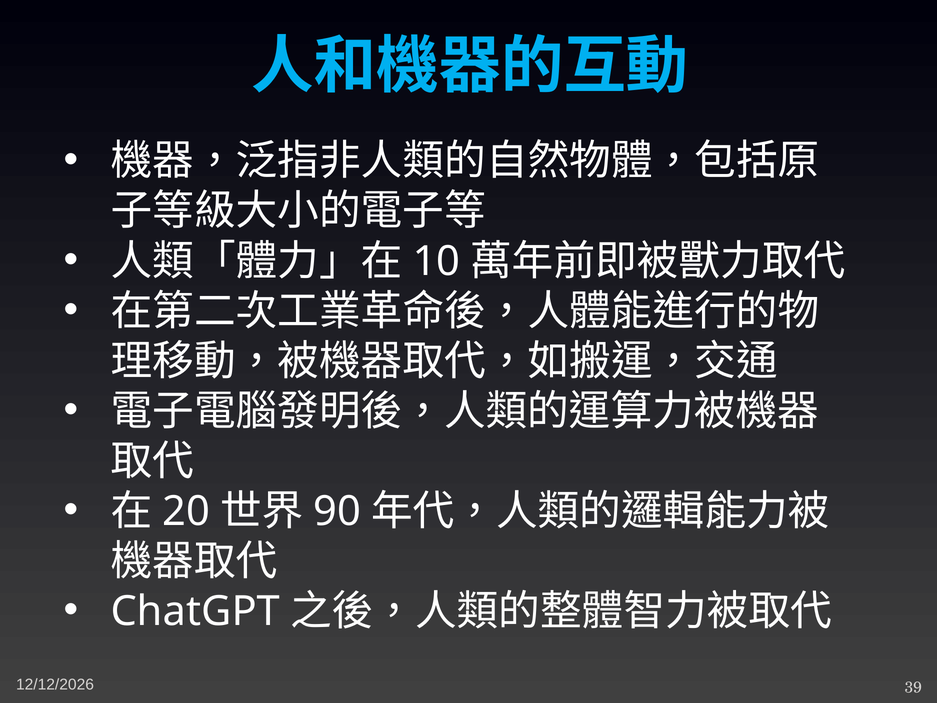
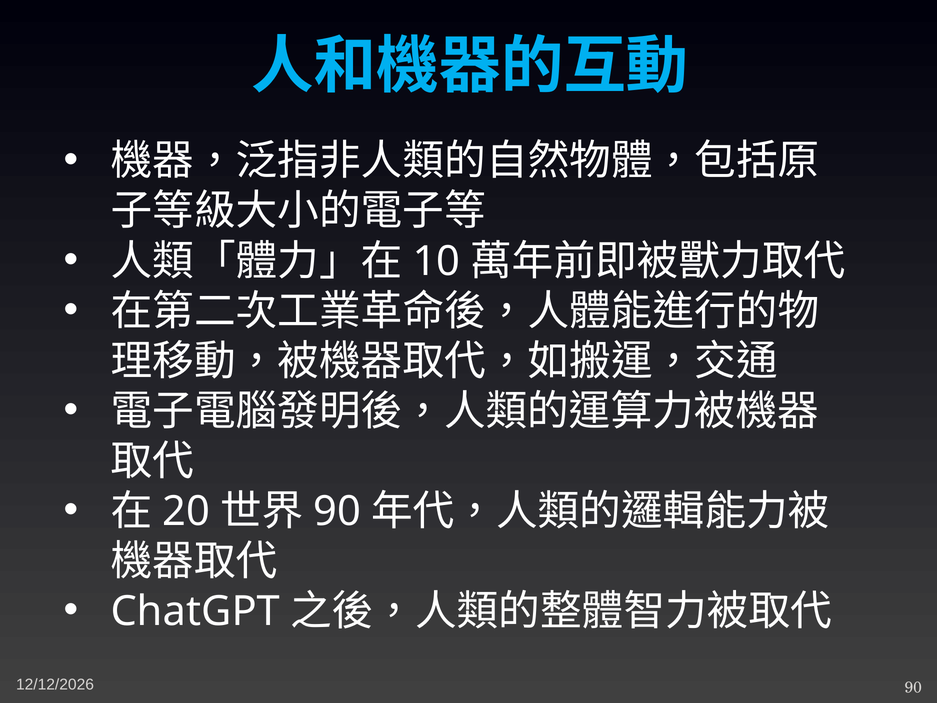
39: 39 -> 90 (913, 687)
